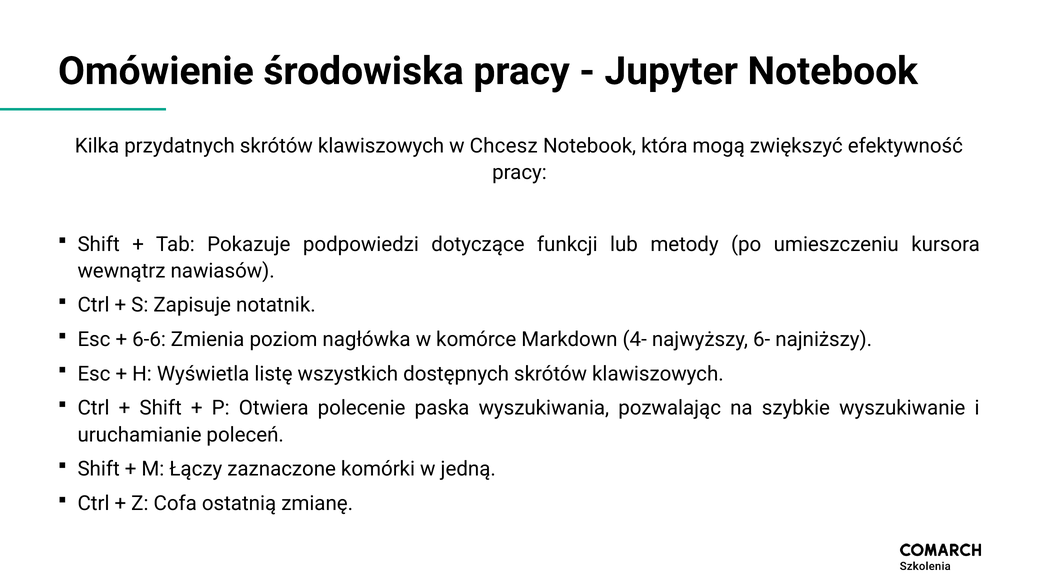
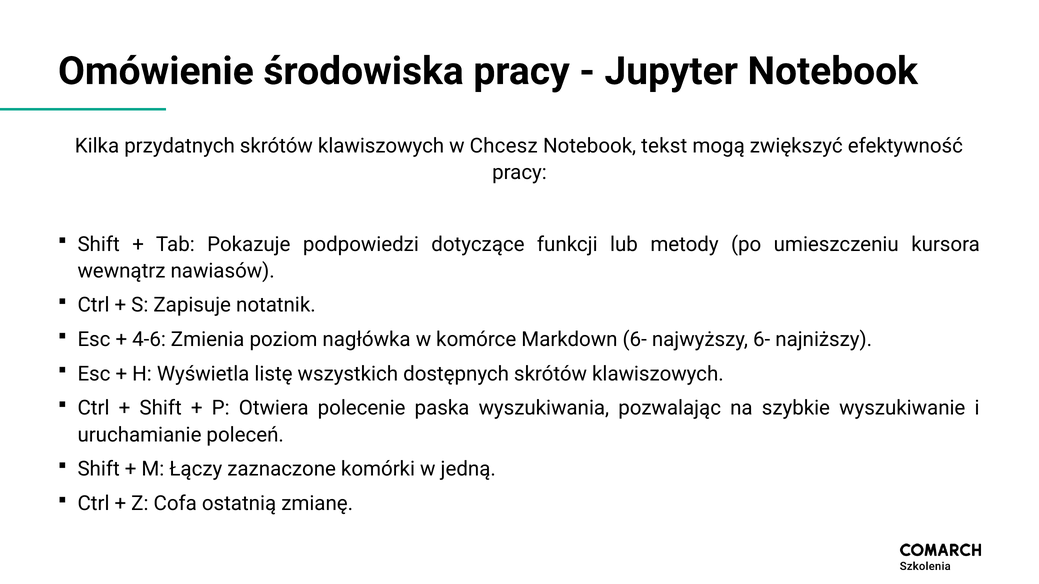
która: która -> tekst (664, 146)
6-6: 6-6 -> 4-6 (149, 340)
Markdown 4-: 4- -> 6- (635, 340)
